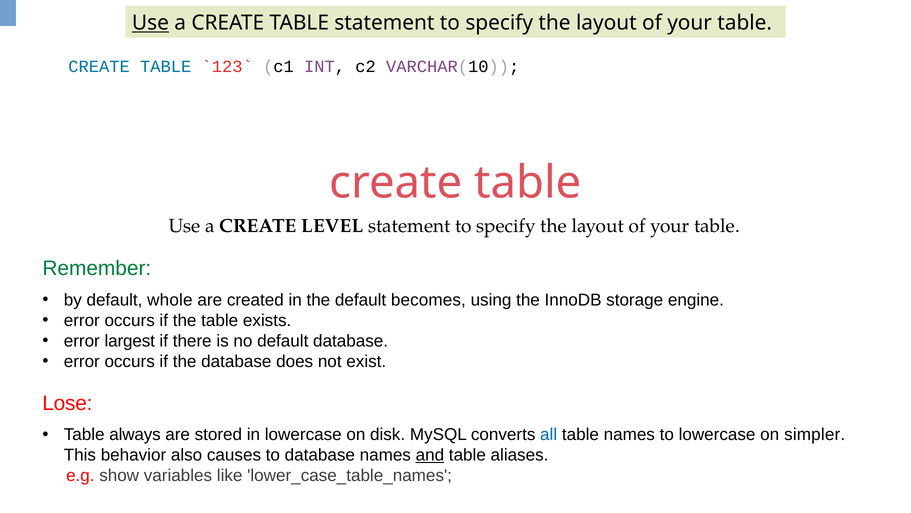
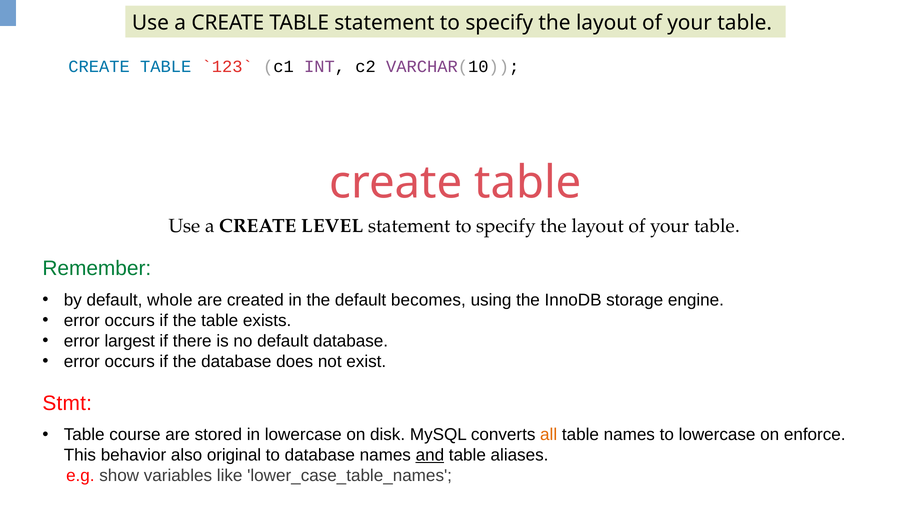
Use underline: present -> none (150, 23)
Lose: Lose -> Stmt (67, 403)
always: always -> course (135, 434)
all colour: blue -> orange (549, 434)
simpler: simpler -> enforce (815, 434)
causes: causes -> original (234, 455)
